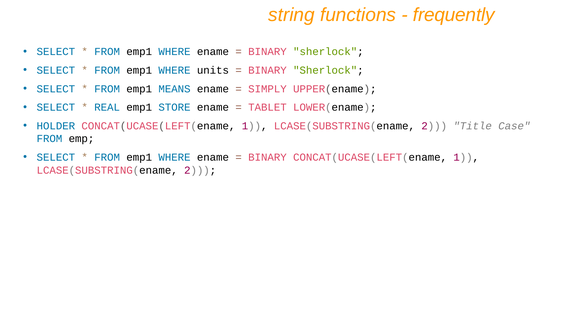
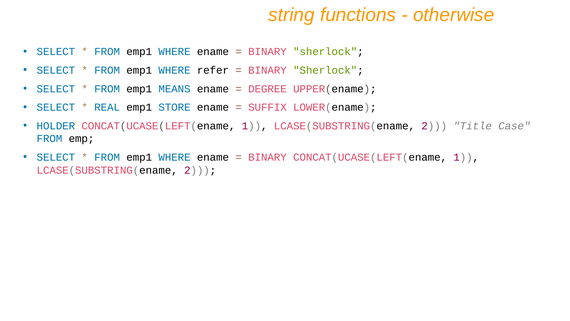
frequently: frequently -> otherwise (454, 15)
units: units -> refer (213, 70)
SIMPLY: SIMPLY -> DEGREE (267, 89)
TABLET: TABLET -> SUFFIX (267, 107)
